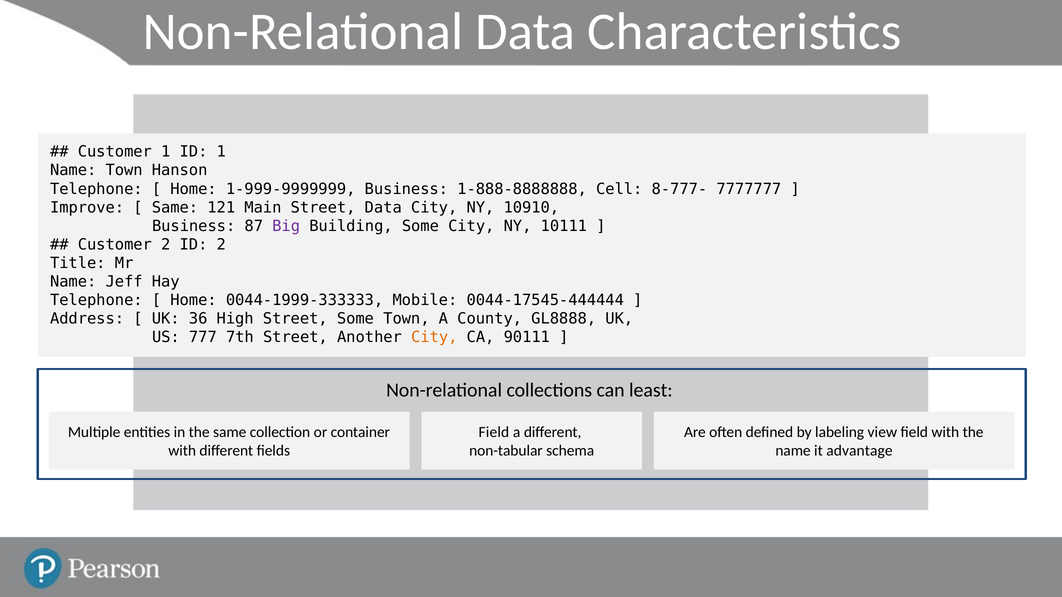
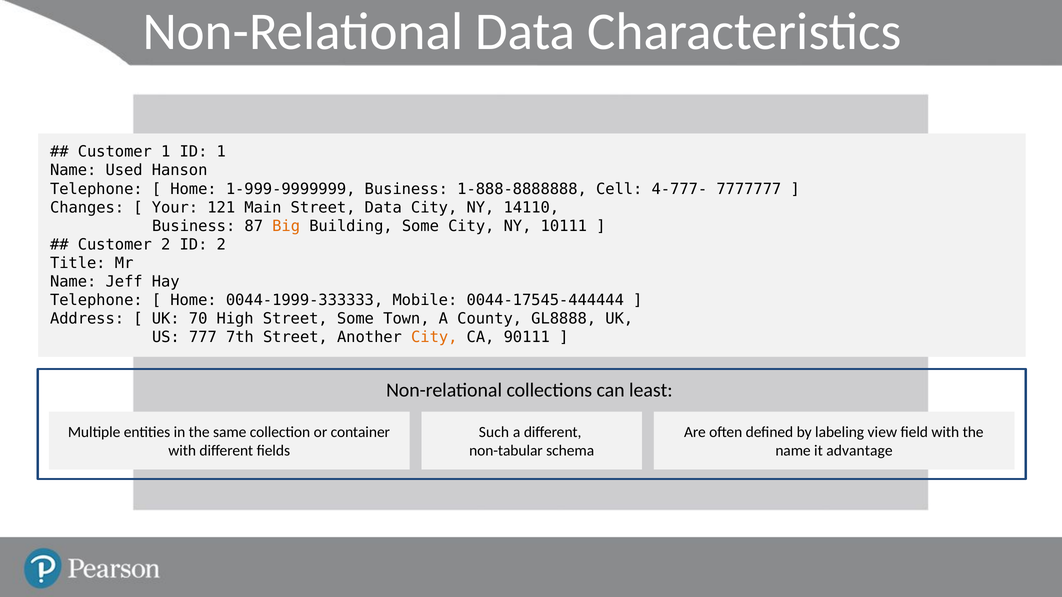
Name Town: Town -> Used (124, 171)
8-777-: 8-777- -> 4-777- (679, 189)
Improve: Improve -> Changes (87, 208)
Same: Same -> Your (175, 208)
10910: 10910 -> 14110 (531, 208)
Big colour: purple -> orange (286, 226)
36: 36 -> 70 (198, 319)
Field: Field -> Such (494, 433)
